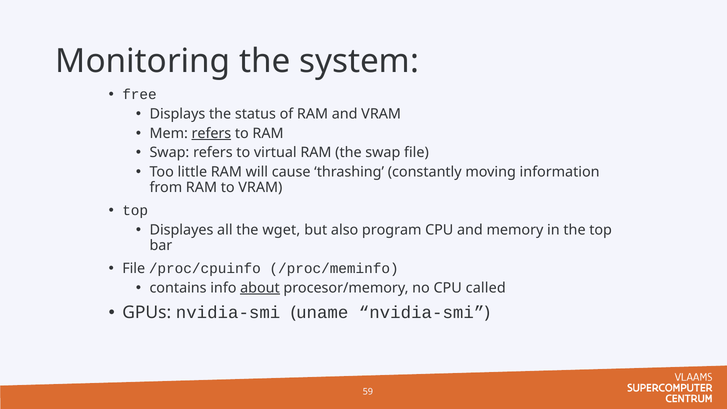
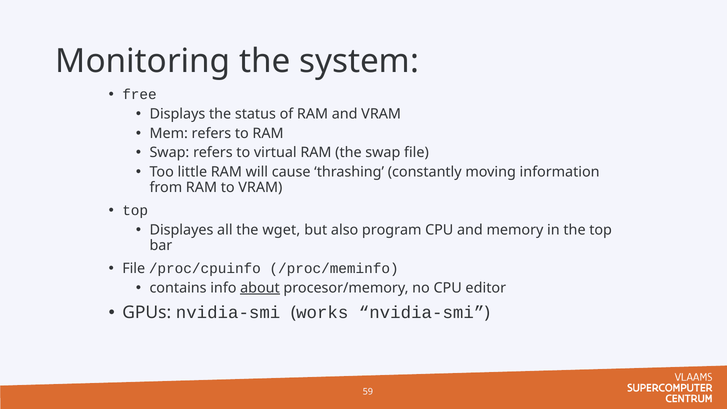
refers underline: present -> none (211, 133)
called: called -> editor (486, 288)
uname: uname -> works (322, 313)
